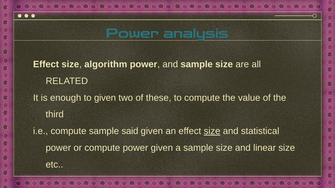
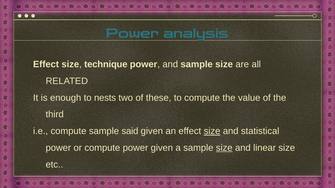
algorithm: algorithm -> technique (106, 64)
to given: given -> nests (105, 98)
size underline: none -> present (224, 148)
